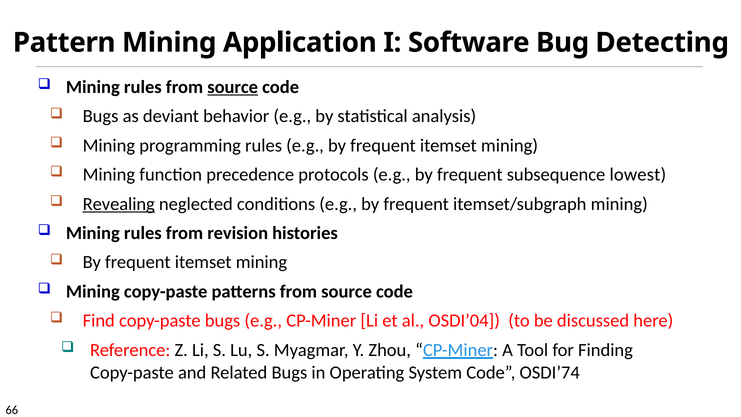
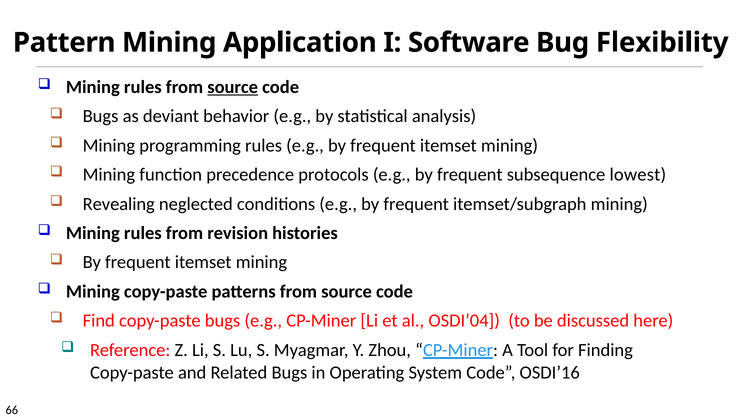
Detecting: Detecting -> Flexibility (662, 43)
Revealing underline: present -> none (119, 204)
OSDI’74: OSDI’74 -> OSDI’16 (550, 372)
